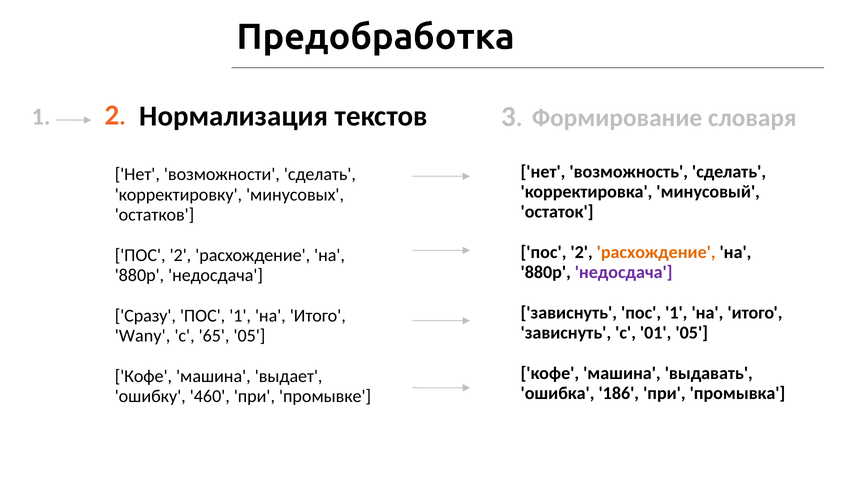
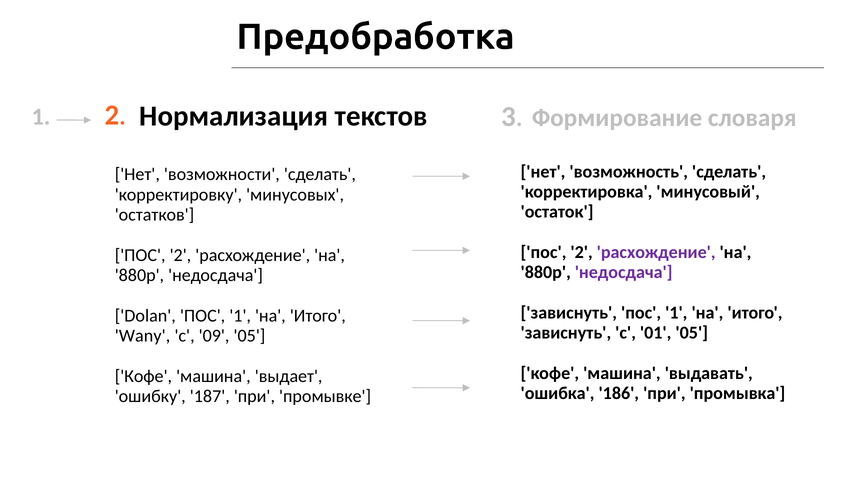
расхождение colour: orange -> purple (656, 252)
Сразу: Сразу -> Dolan (145, 316)
65: 65 -> 09 (214, 336)
460: 460 -> 187 (210, 397)
